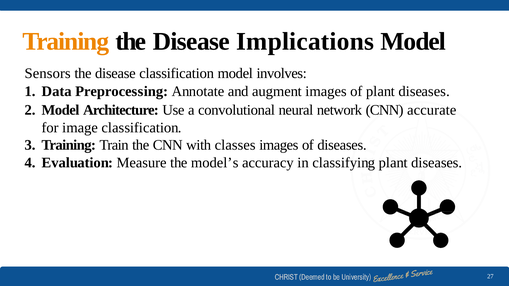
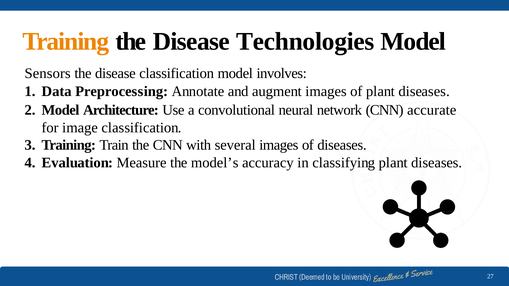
Implications: Implications -> Technologies (305, 42)
classes: classes -> several (235, 145)
